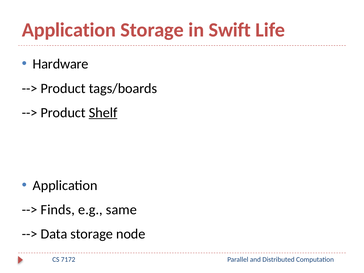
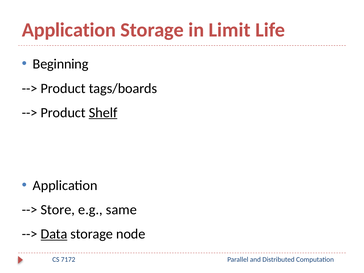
Swift: Swift -> Limit (230, 30)
Hardware: Hardware -> Beginning (61, 64)
Finds: Finds -> Store (58, 210)
Data underline: none -> present (54, 234)
